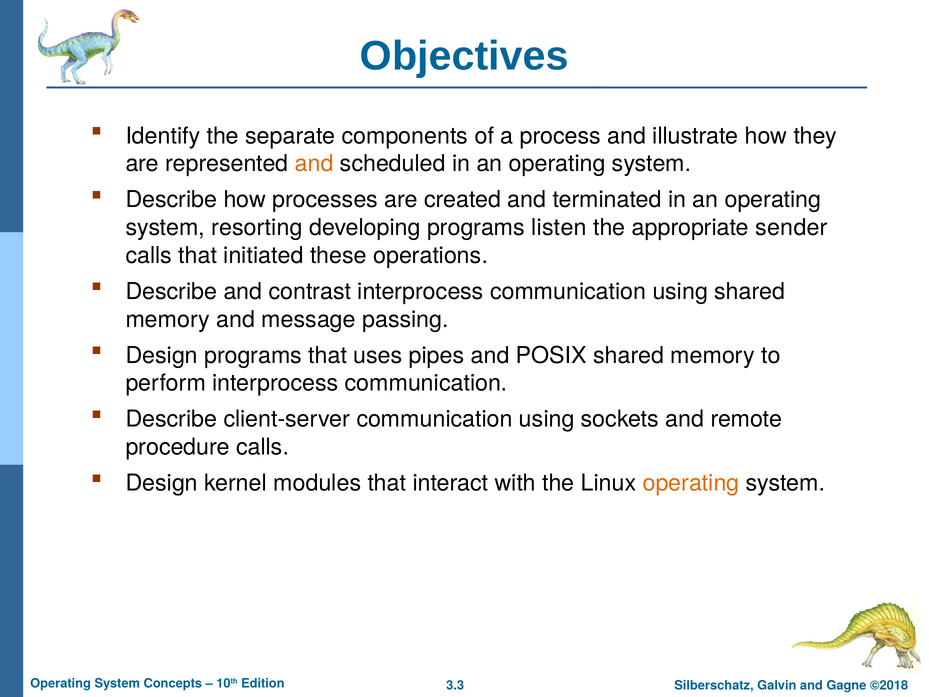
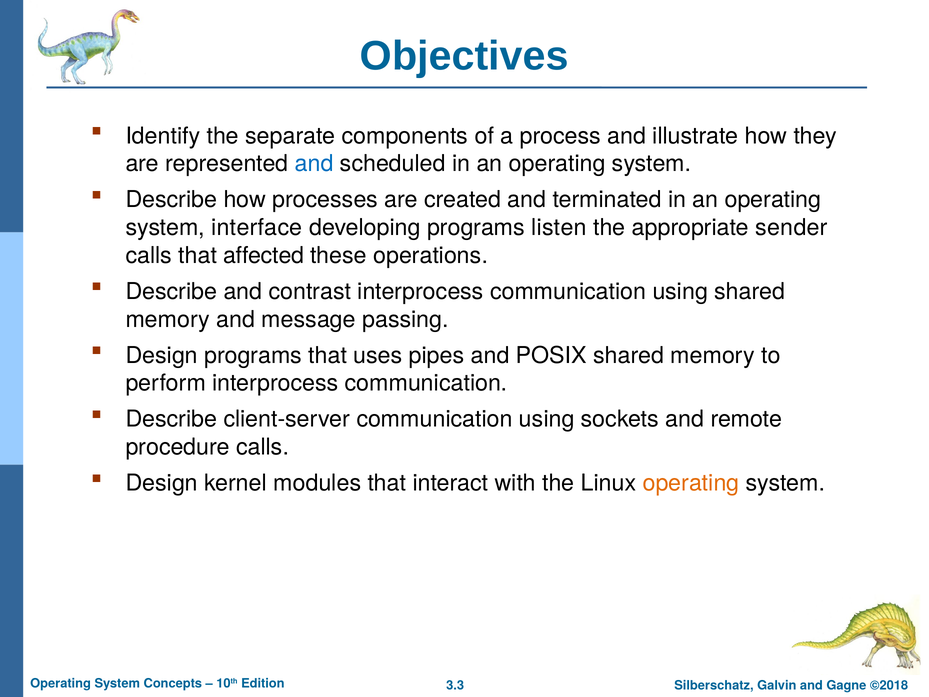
and colour: orange -> blue (314, 164)
resorting: resorting -> interface (257, 228)
initiated: initiated -> affected (264, 255)
